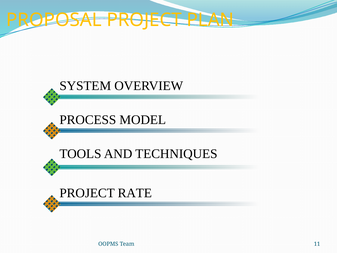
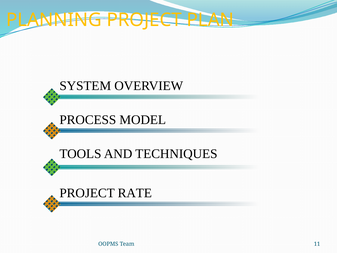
PROPOSAL: PROPOSAL -> PLANNING (54, 20)
